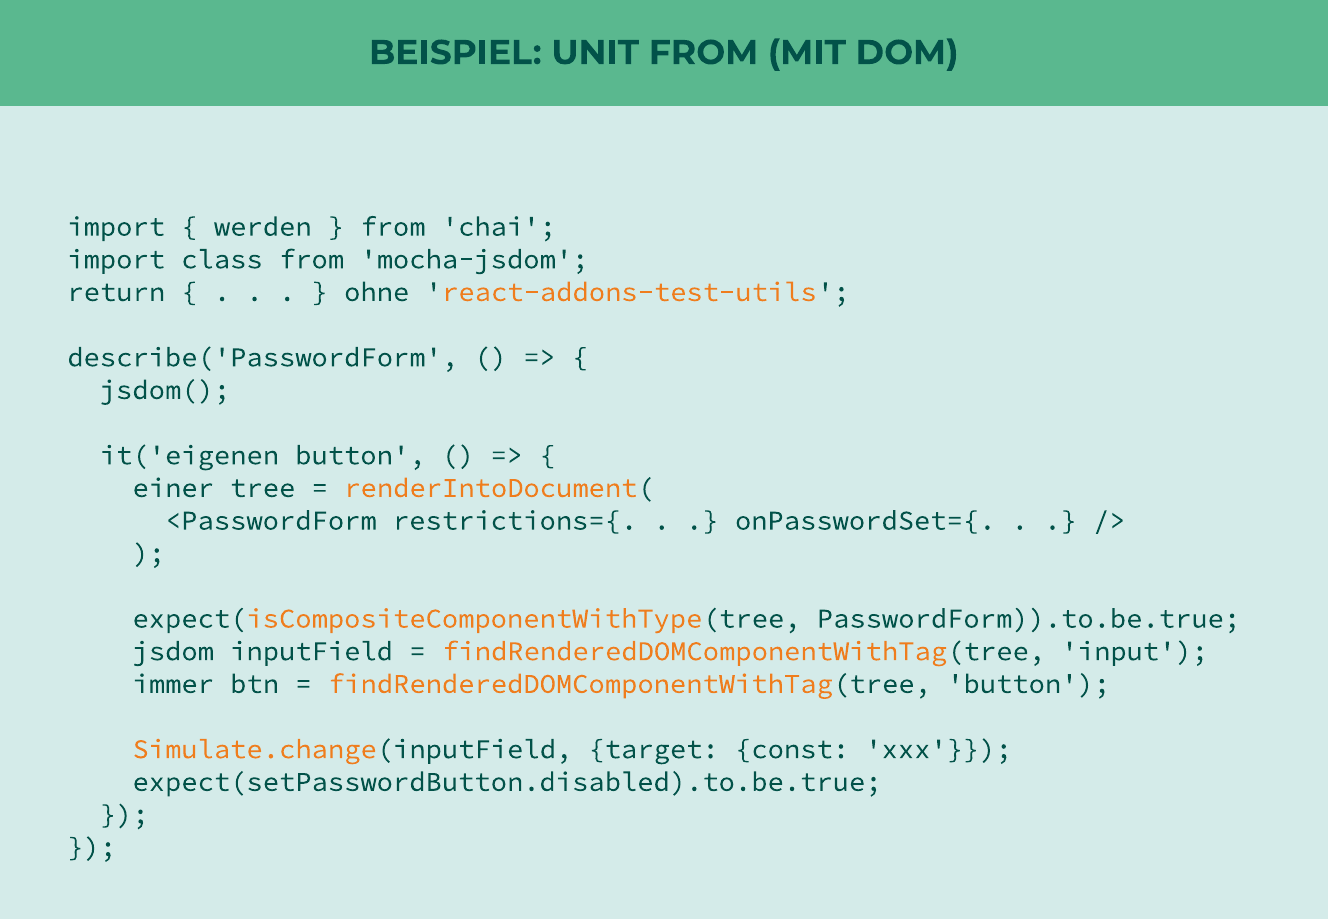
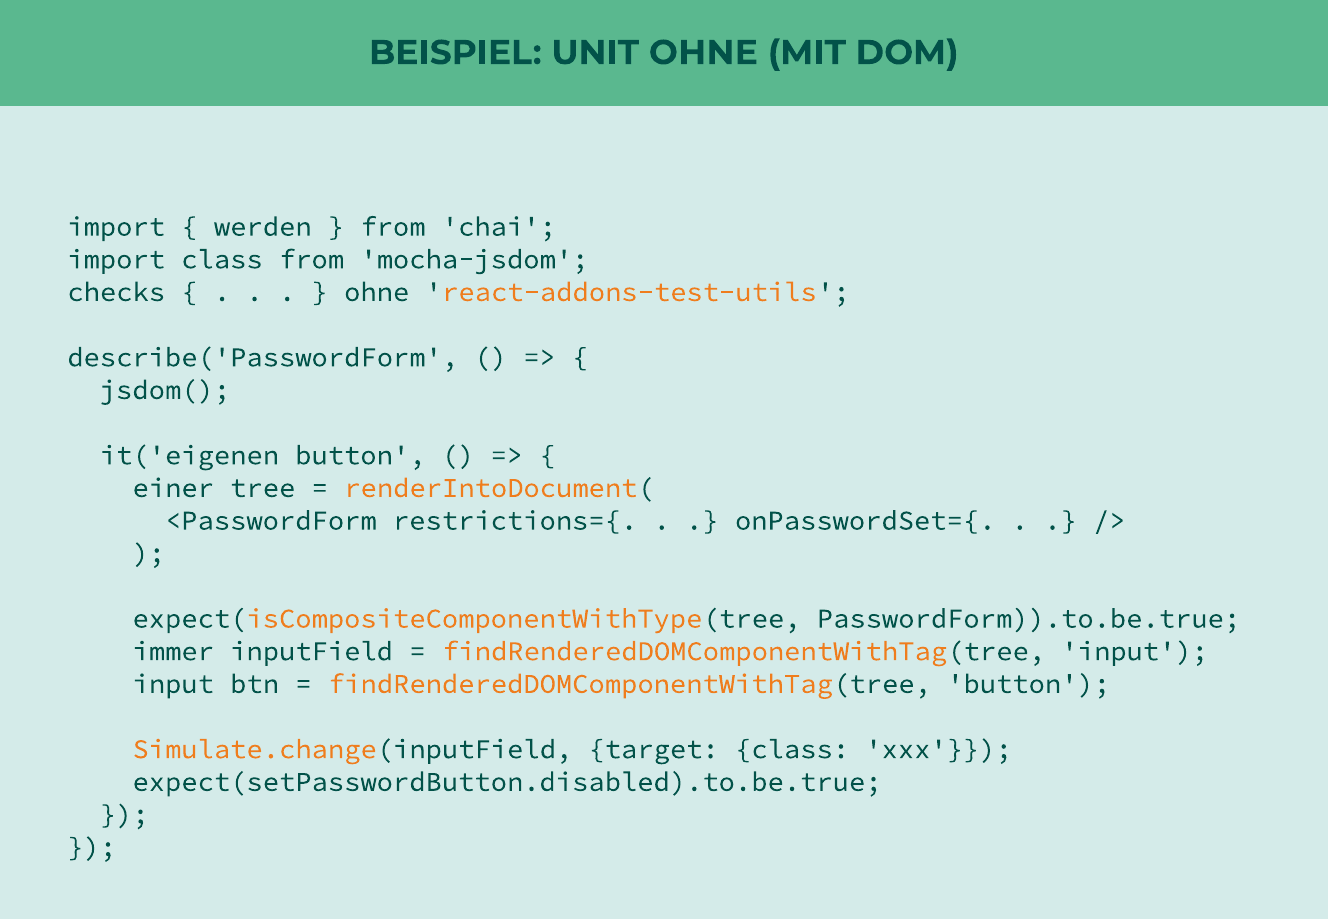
UNIT FROM: FROM -> OHNE (703, 53)
return: return -> checks (116, 292)
jsdom: jsdom -> immer (173, 652)
immer: immer -> input (173, 684)
target const: const -> class (792, 750)
